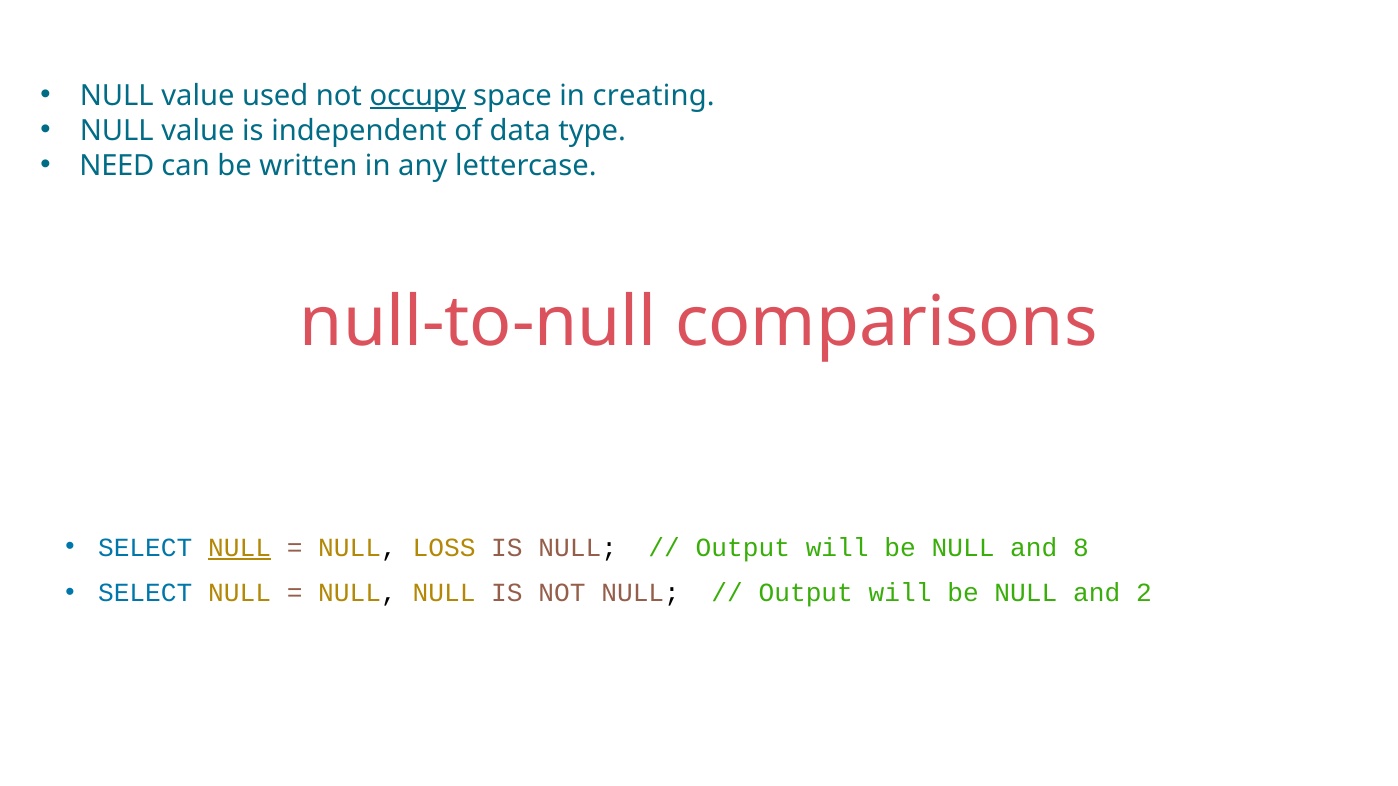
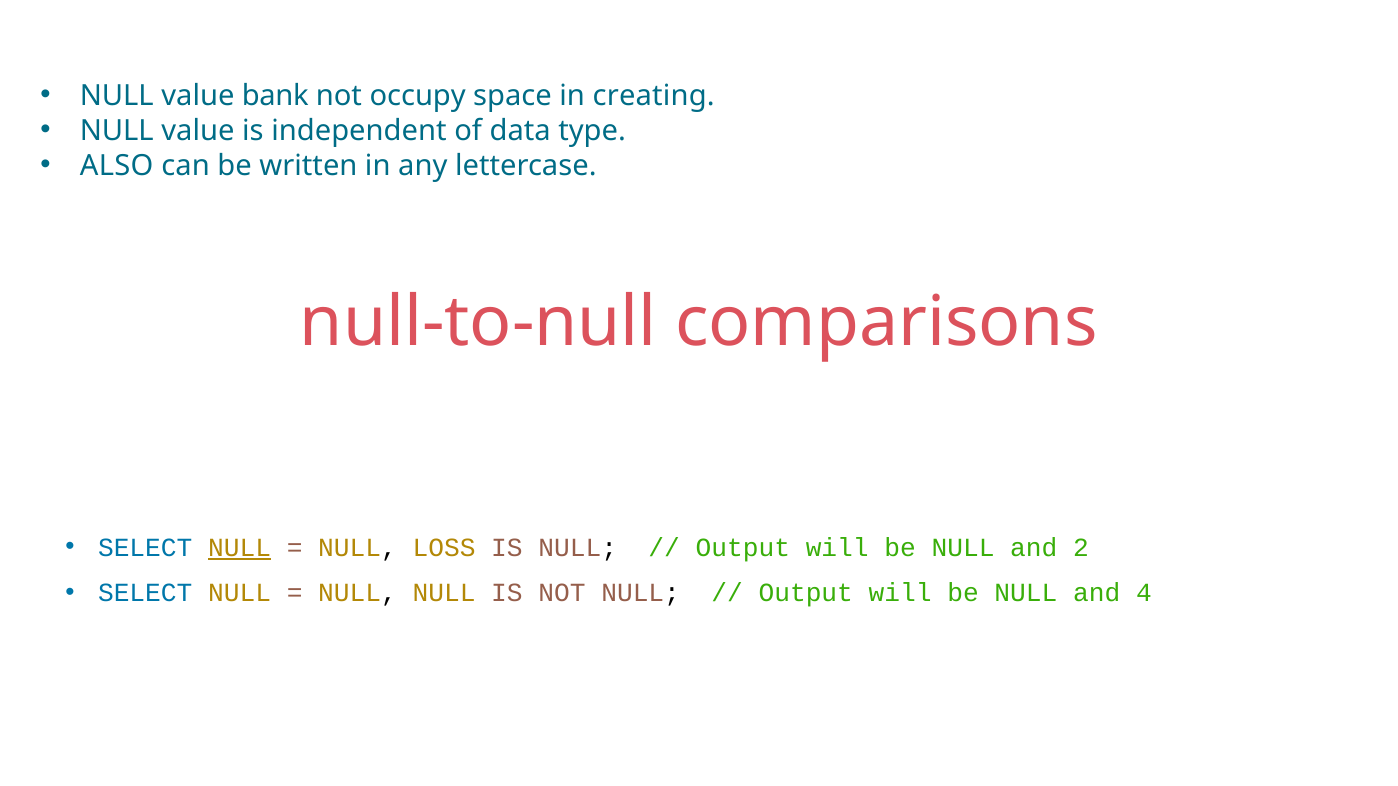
used: used -> bank (275, 96)
occupy underline: present -> none (418, 96)
NEED: NEED -> ALSO (117, 166)
8: 8 -> 2 (1081, 548)
2: 2 -> 4 (1144, 593)
